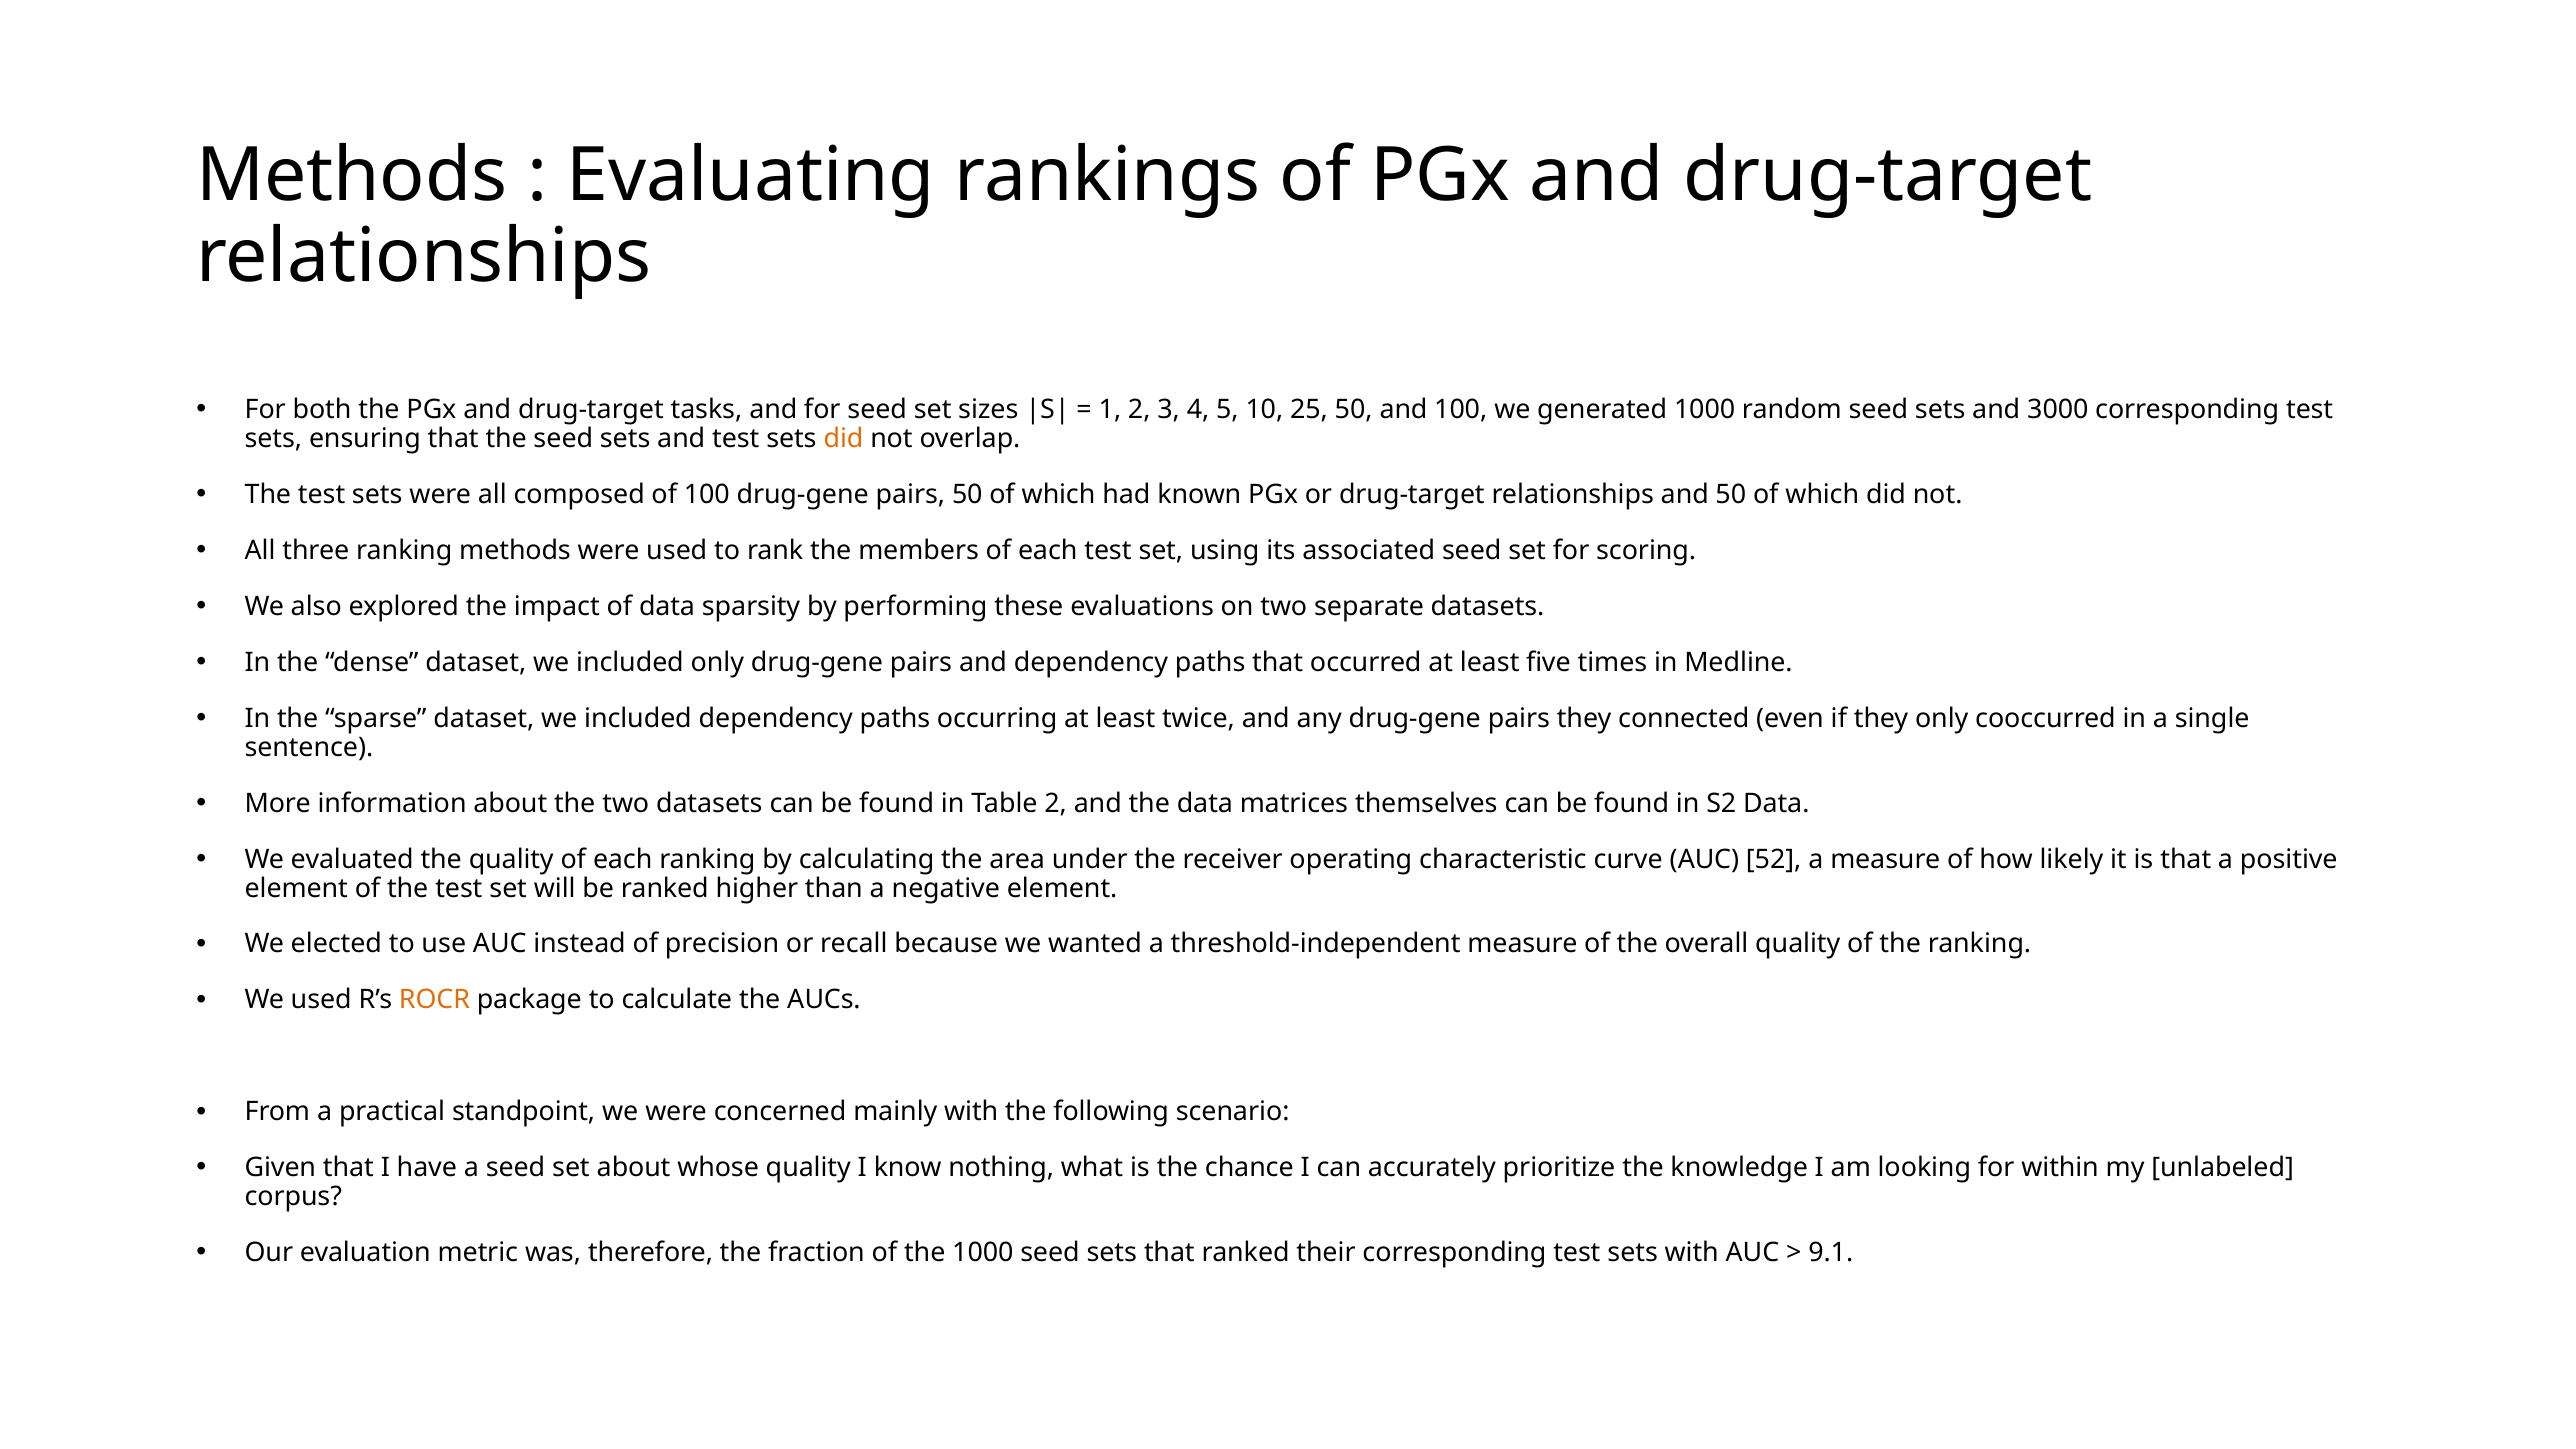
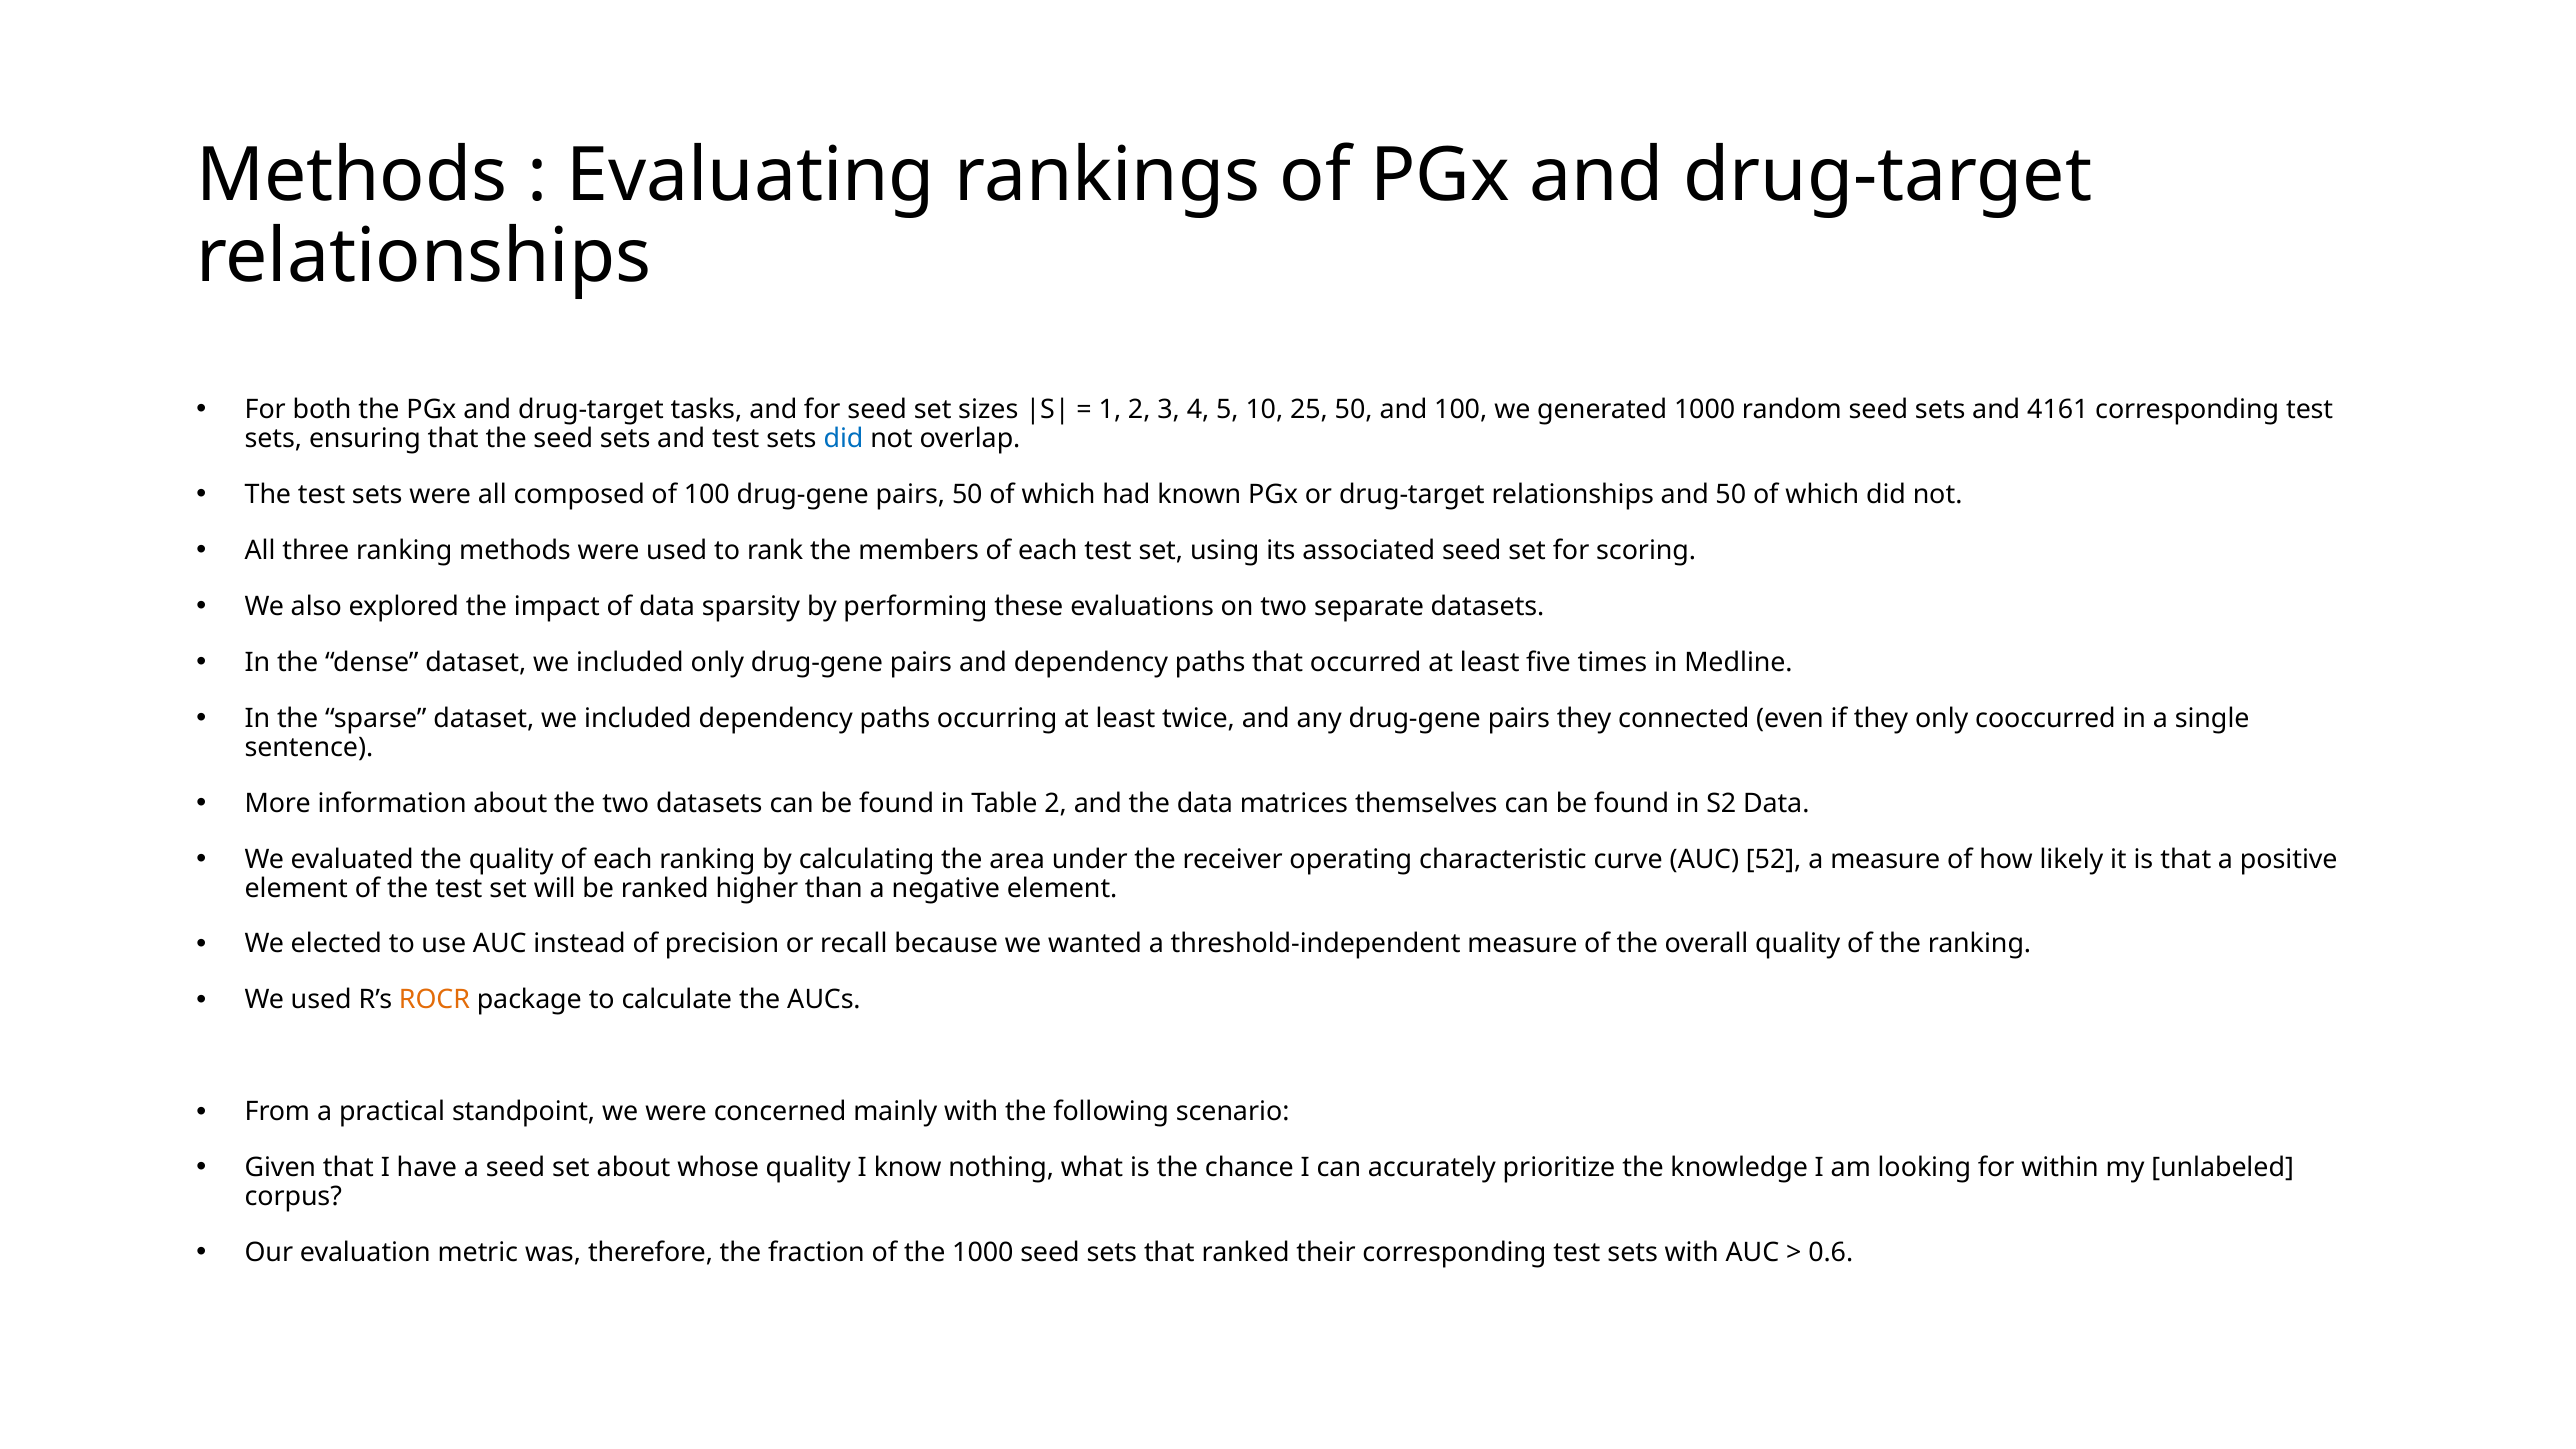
3000: 3000 -> 4161 (2058, 410)
did colour: orange -> blue (844, 439)
9.1: 9.1 -> 0.6 (1831, 1253)
